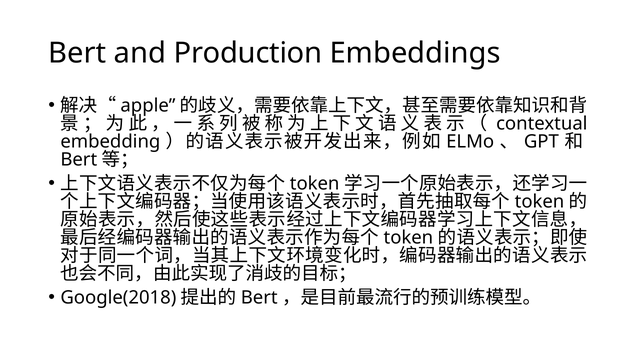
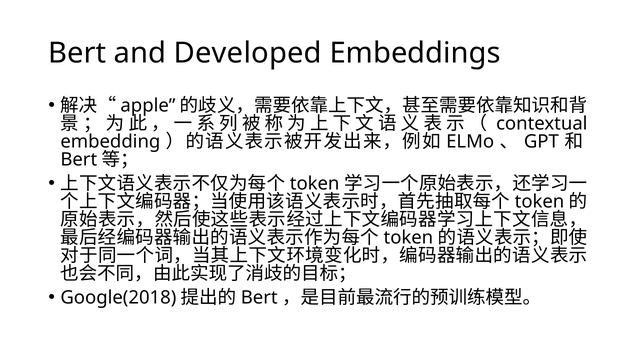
Production: Production -> Developed (248, 53)
